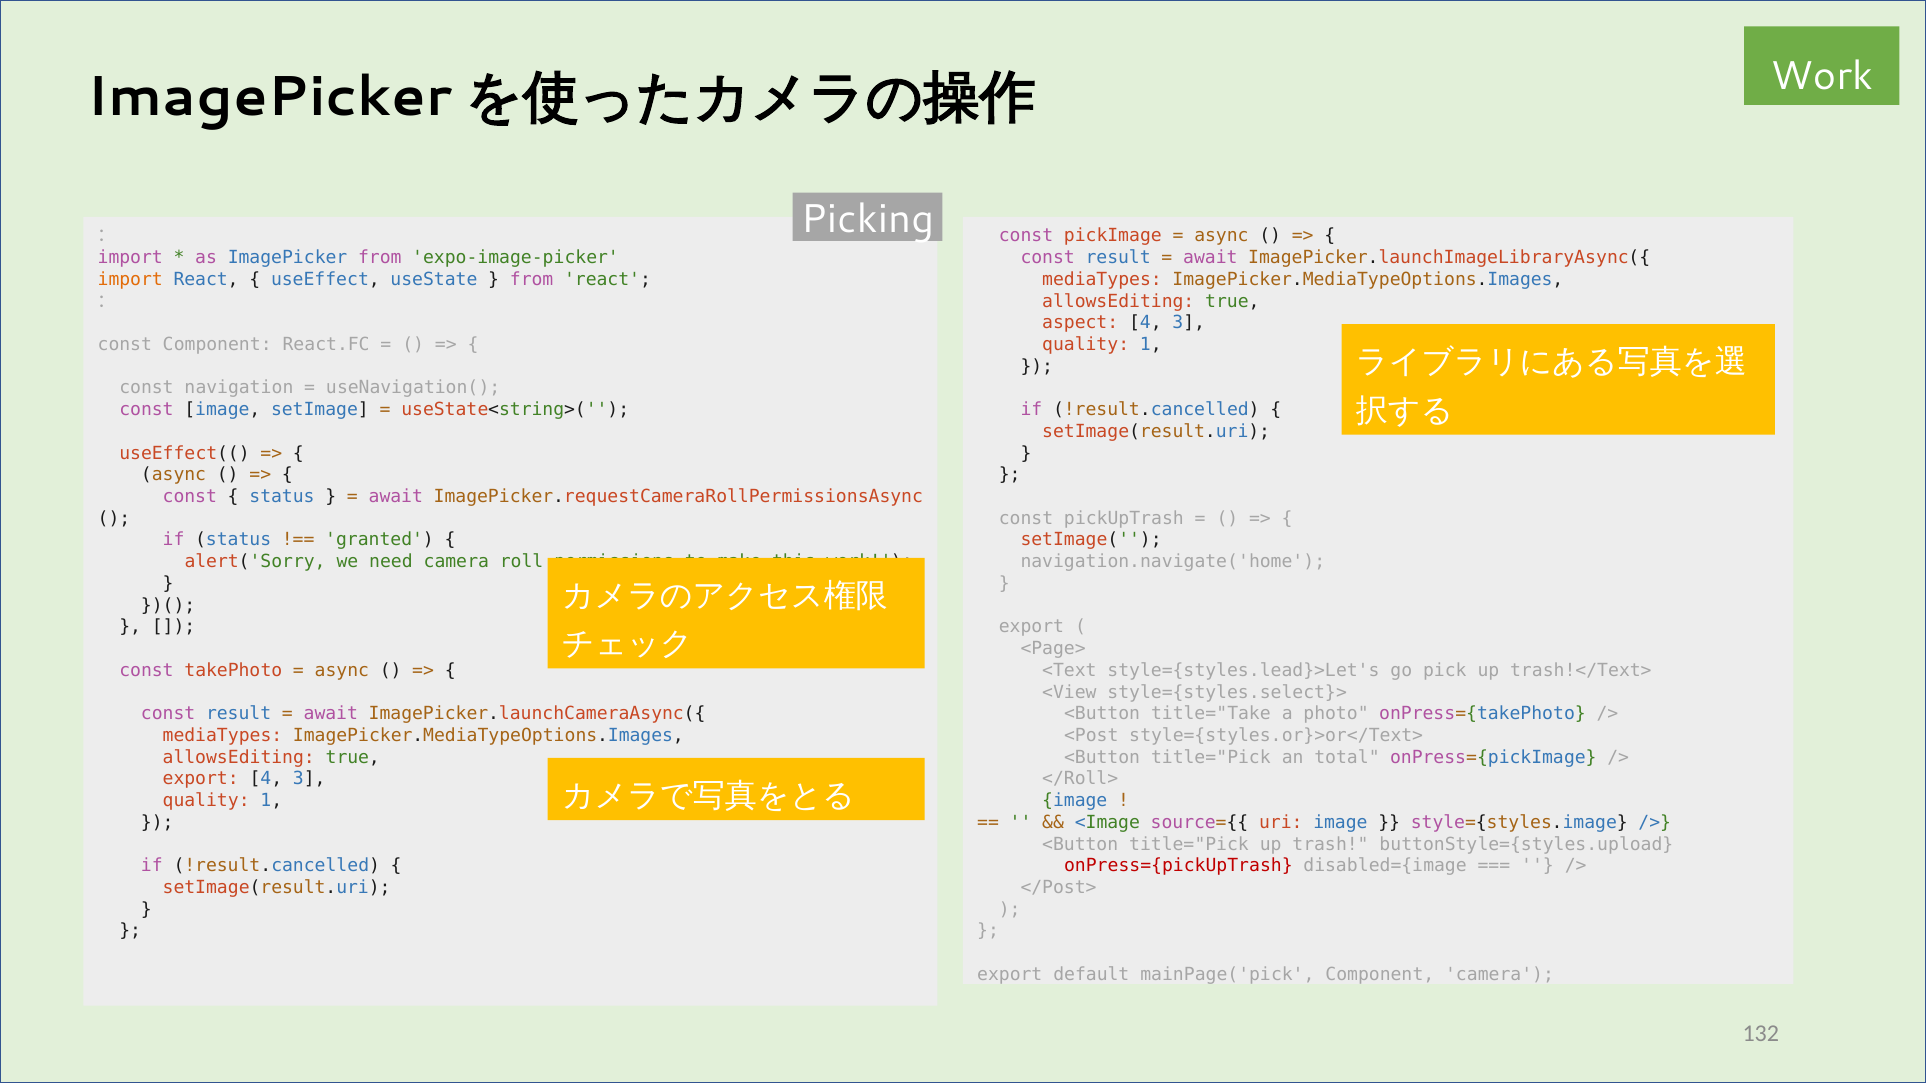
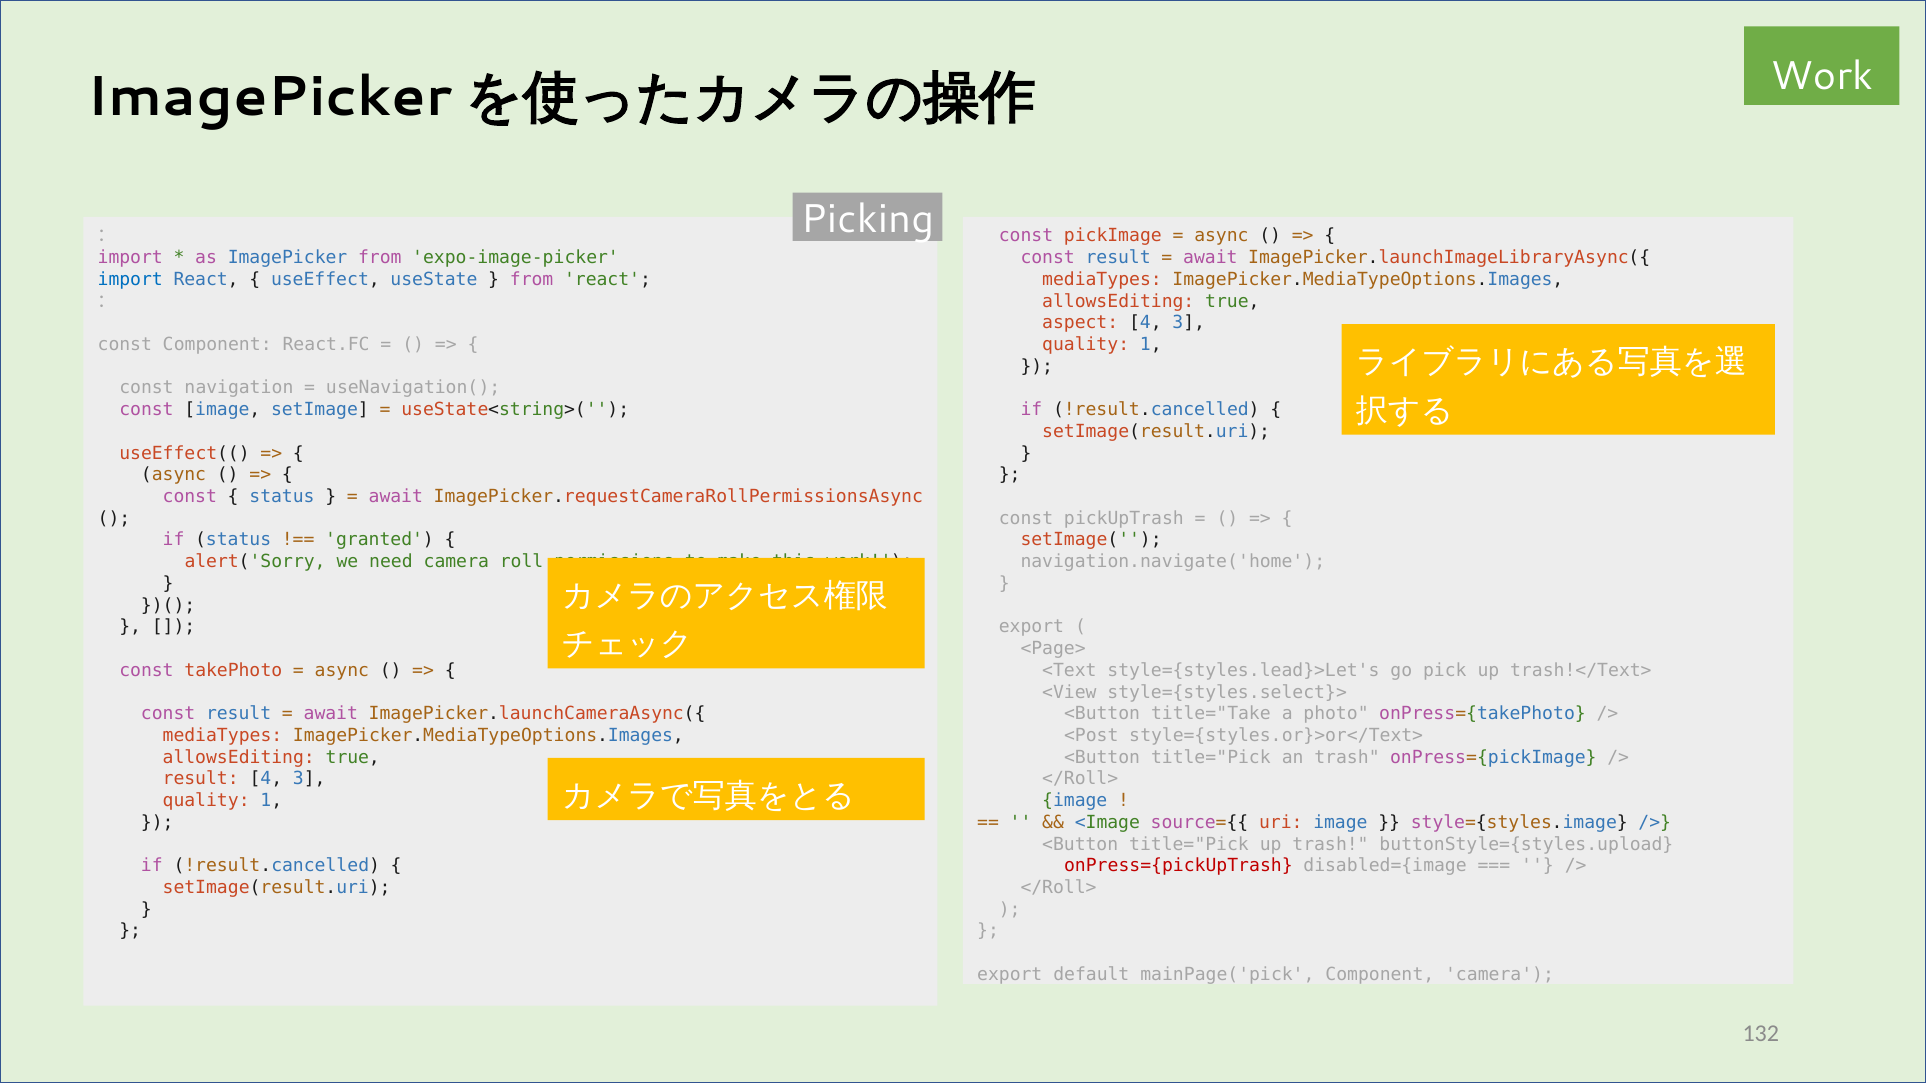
import colour: orange -> blue (130, 280)
an total: total -> trash (1347, 757)
export: export -> result (201, 779)
</Post>: </Post> -> </Roll> (1059, 888)
